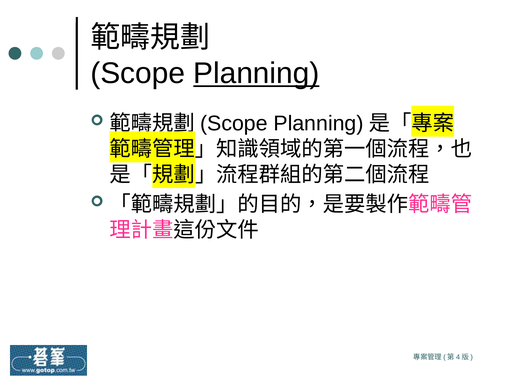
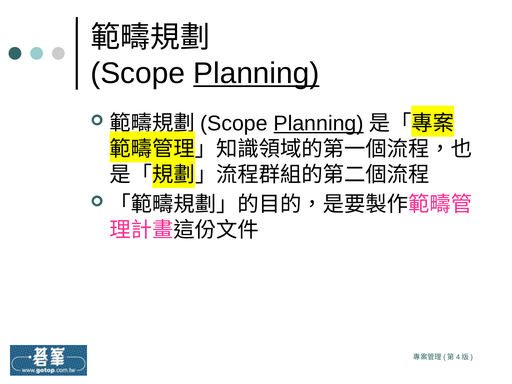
Planning underline: none -> present (319, 124)
